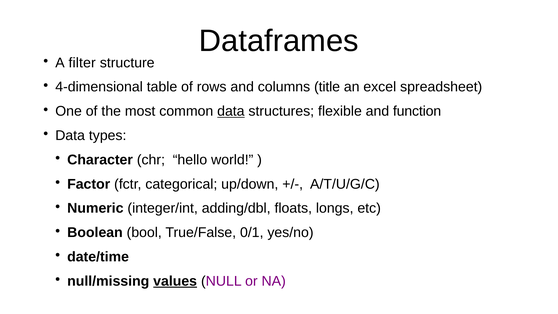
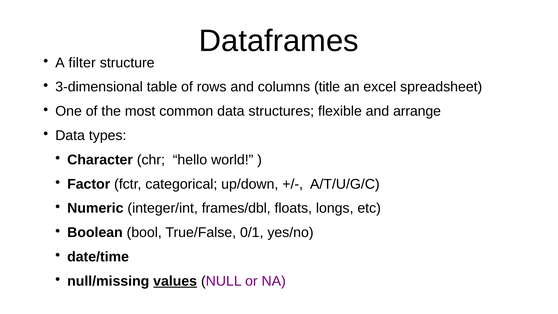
4-dimensional: 4-dimensional -> 3-dimensional (99, 87)
data underline: present -> none (231, 111)
function: function -> arrange (417, 111)
adding/dbl: adding/dbl -> frames/dbl (236, 208)
